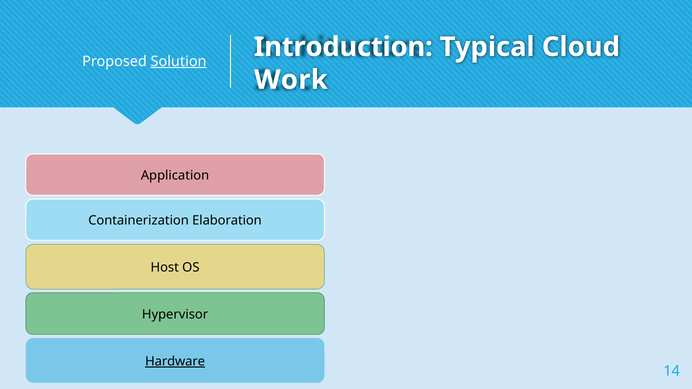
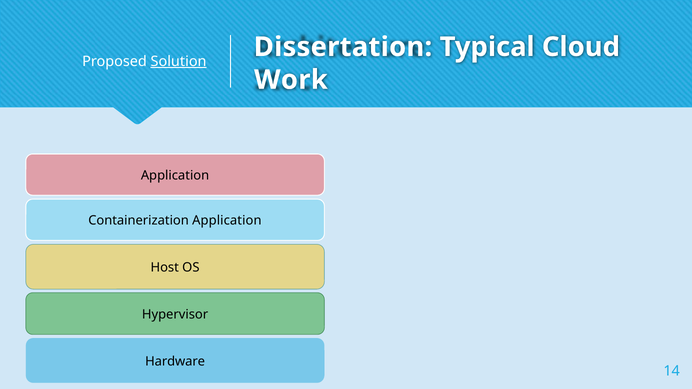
Introduction: Introduction -> Dissertation (343, 47)
Containerization Elaboration: Elaboration -> Application (227, 221)
Hardware underline: present -> none (175, 362)
